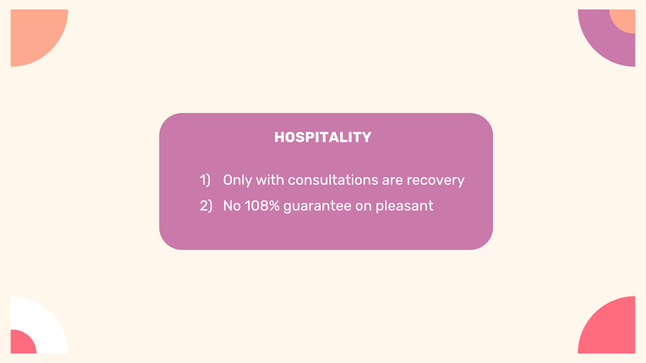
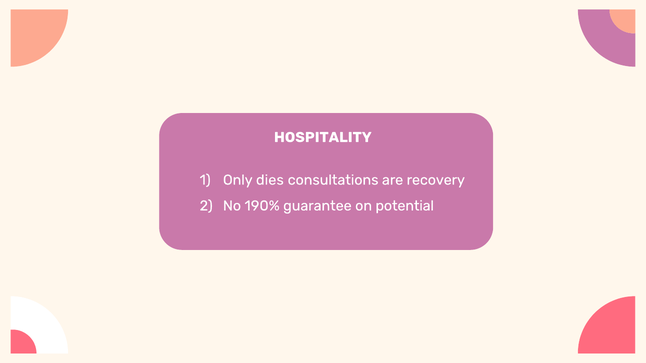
with: with -> dies (270, 180)
108%: 108% -> 190% (262, 206)
pleasant: pleasant -> potential (405, 206)
